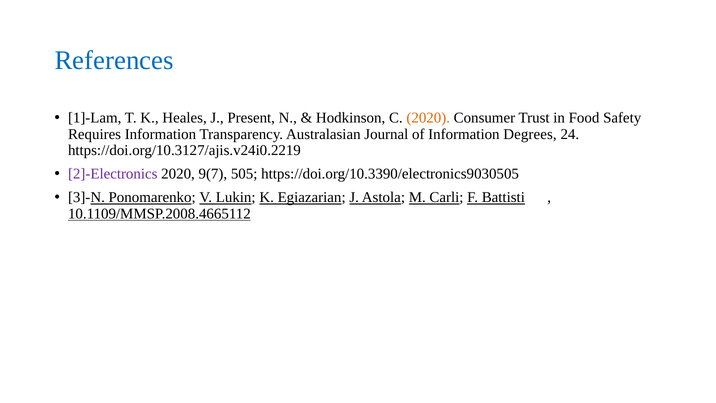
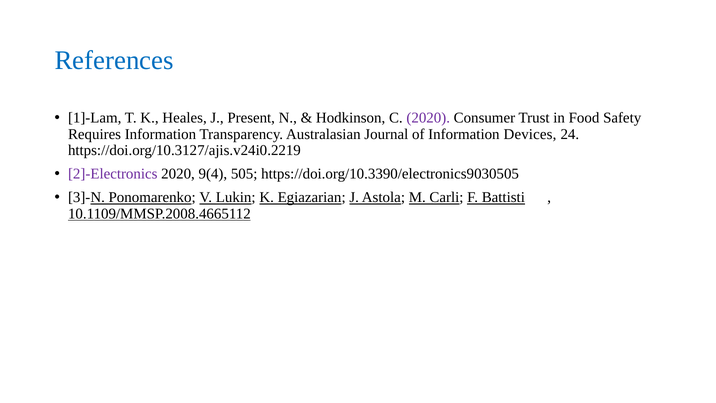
2020 colour: orange -> purple (428, 118)
Degrees: Degrees -> Devices (530, 134)
9(7: 9(7 -> 9(4 (213, 174)
